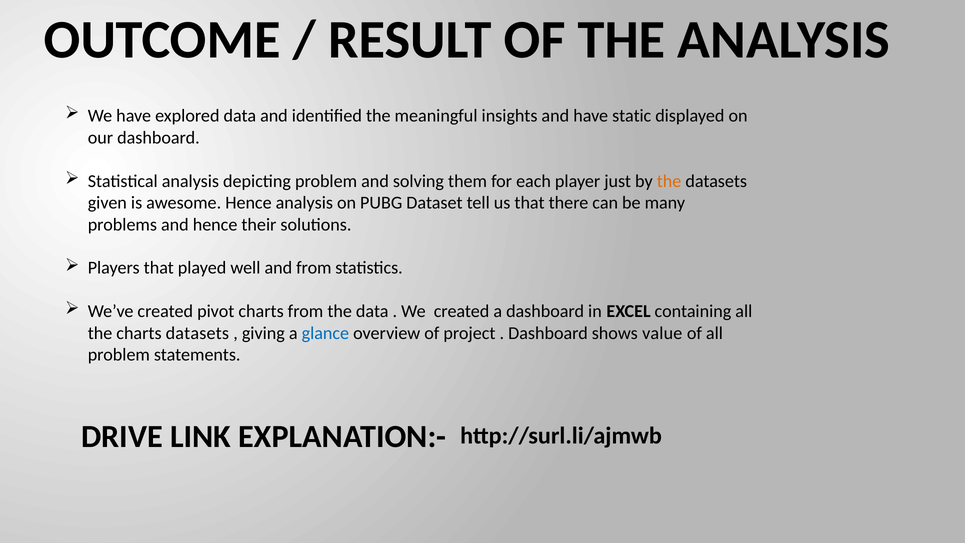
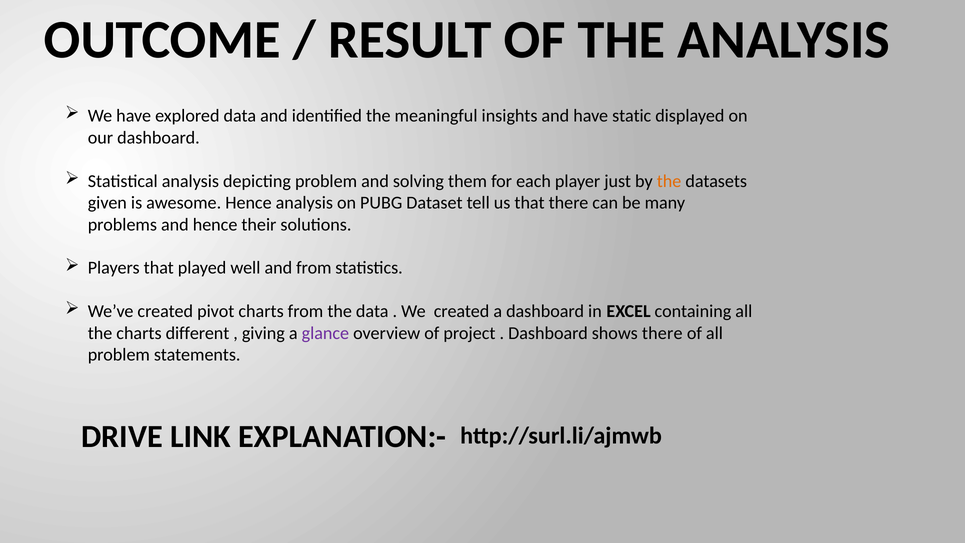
charts datasets: datasets -> different (197, 333)
glance colour: blue -> purple (325, 333)
shows value: value -> there (662, 333)
